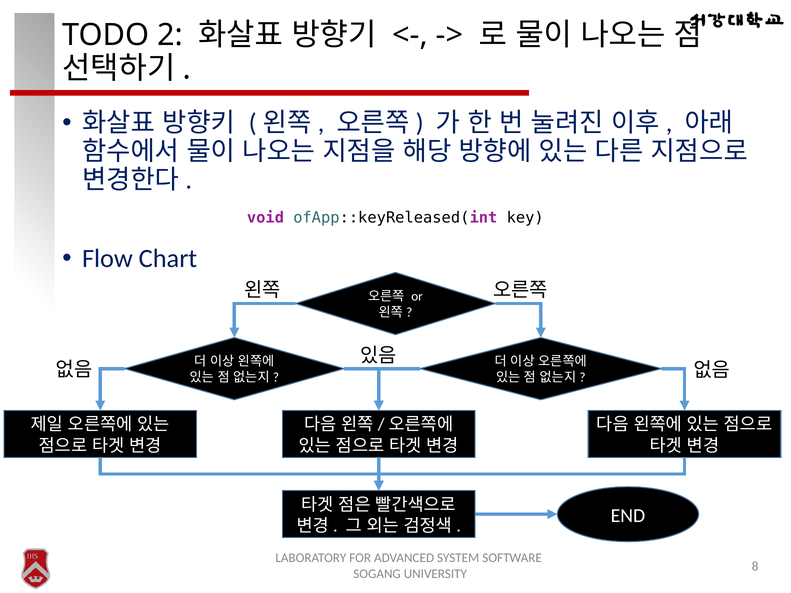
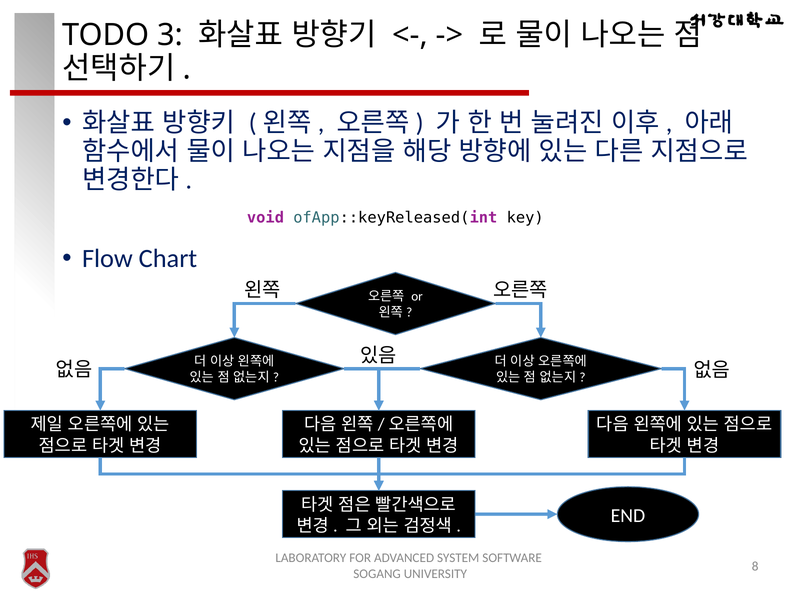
2: 2 -> 3 (170, 35)
